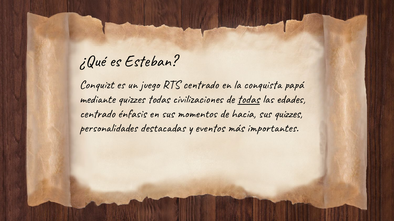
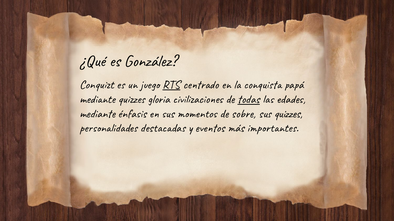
Esteban: Esteban -> González (151, 61)
RTS underline: none -> present (171, 85)
quizzes todas: todas -> gloria (159, 99)
centrado: centrado -> mediante (97, 114)
hacia: hacia -> sobre (244, 114)
